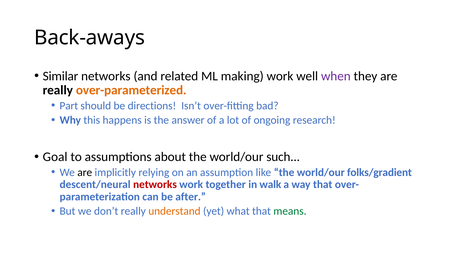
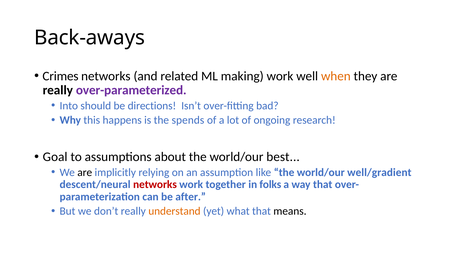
Similar: Similar -> Crimes (61, 76)
when colour: purple -> orange (336, 76)
over-parameterized colour: orange -> purple (131, 90)
Part: Part -> Into (69, 106)
answer: answer -> spends (188, 120)
such: such -> best (283, 157)
folks/gradient: folks/gradient -> well/gradient (379, 172)
walk: walk -> folks (270, 185)
means colour: green -> black (290, 211)
